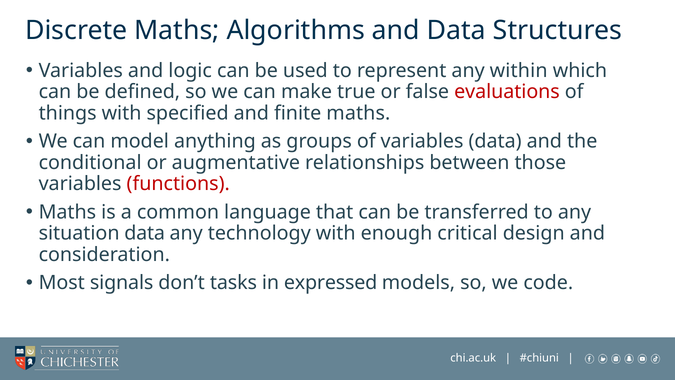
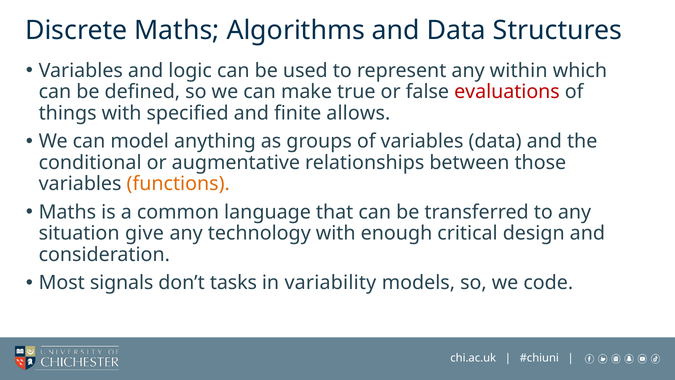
finite maths: maths -> allows (358, 113)
functions colour: red -> orange (178, 184)
situation data: data -> give (144, 233)
expressed: expressed -> variability (330, 283)
